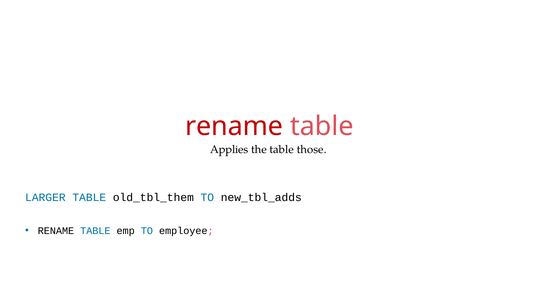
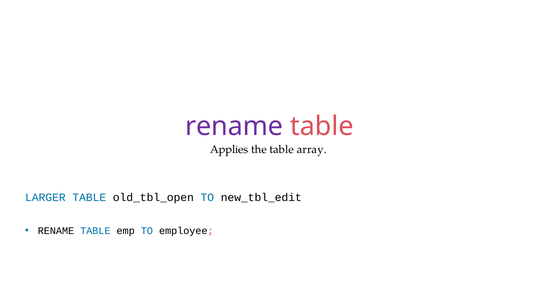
rename colour: red -> purple (234, 126)
those: those -> array (312, 149)
old_tbl_them: old_tbl_them -> old_tbl_open (153, 198)
new_tbl_adds: new_tbl_adds -> new_tbl_edit (261, 198)
